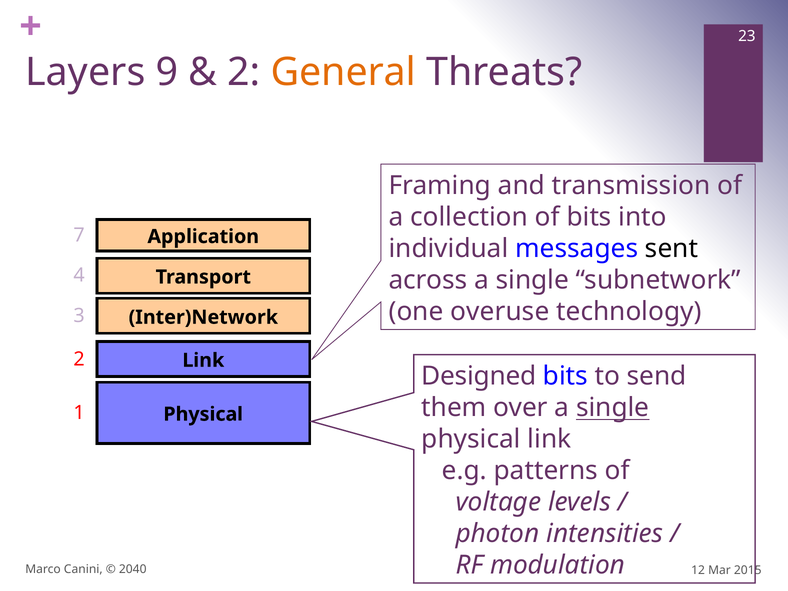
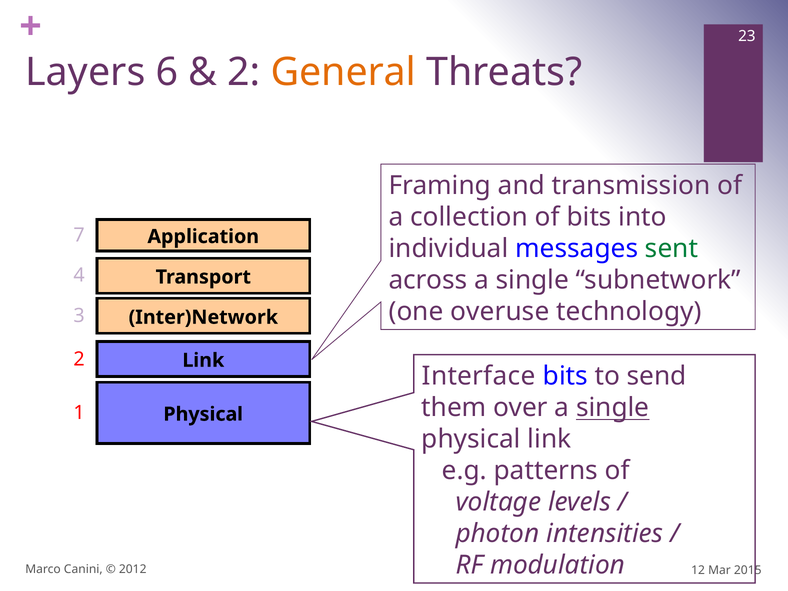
9: 9 -> 6 (167, 72)
sent colour: black -> green (672, 249)
Designed: Designed -> Interface (479, 376)
2040: 2040 -> 2012 (133, 569)
